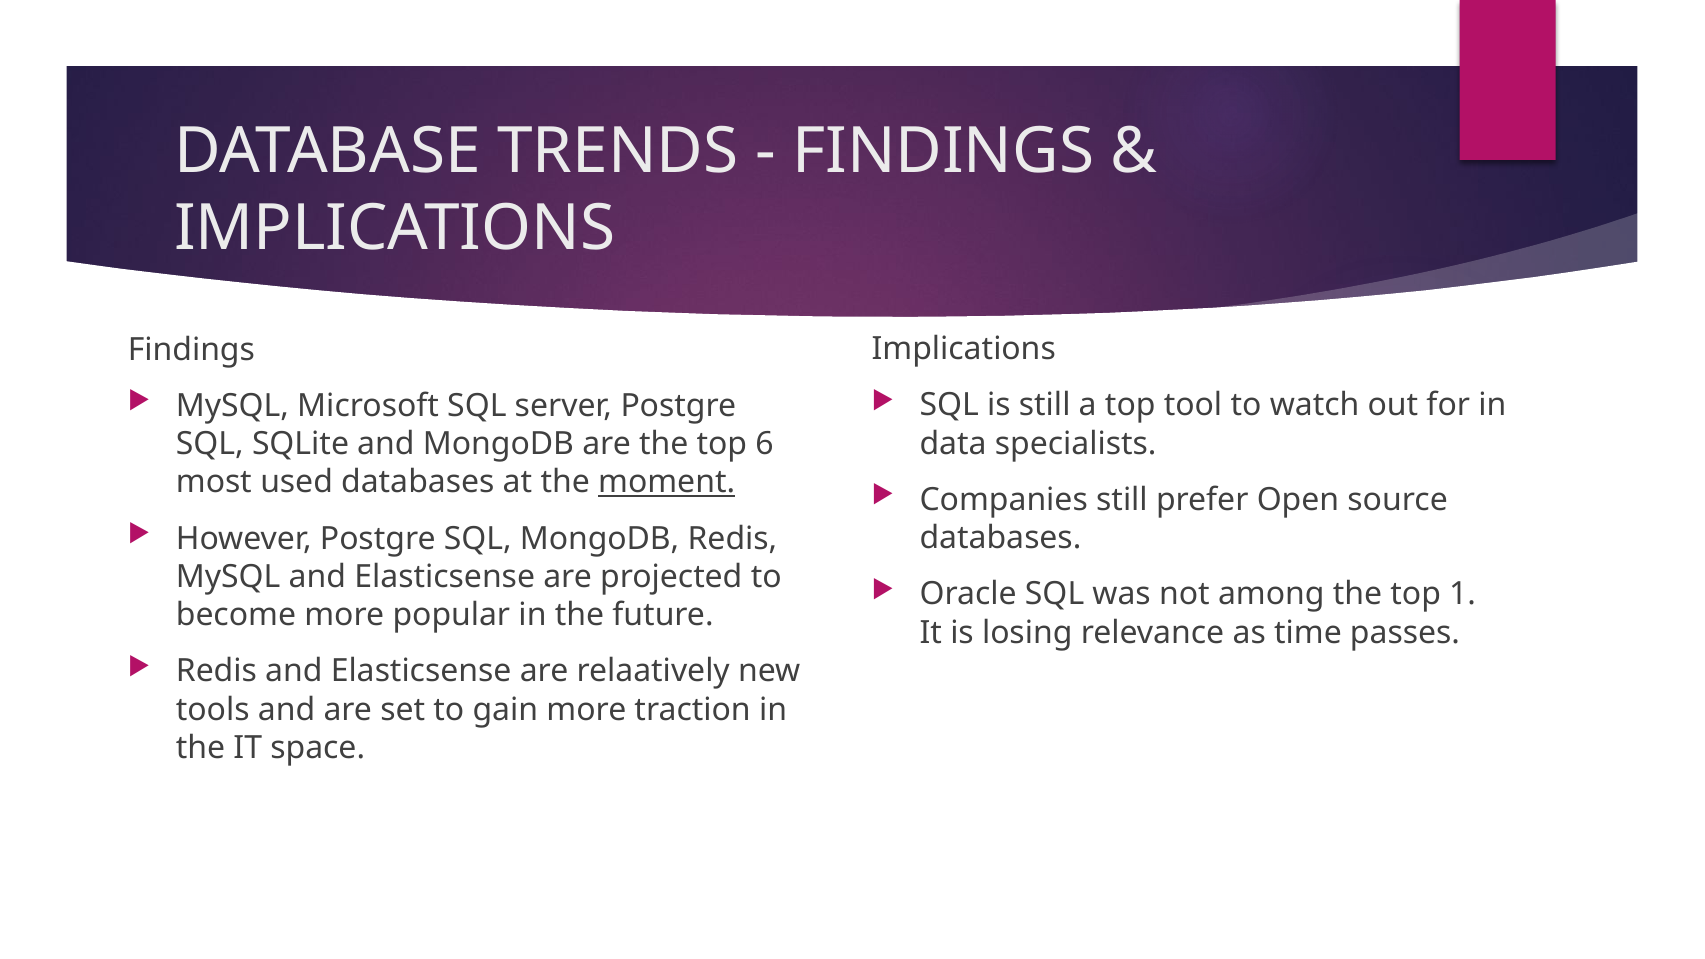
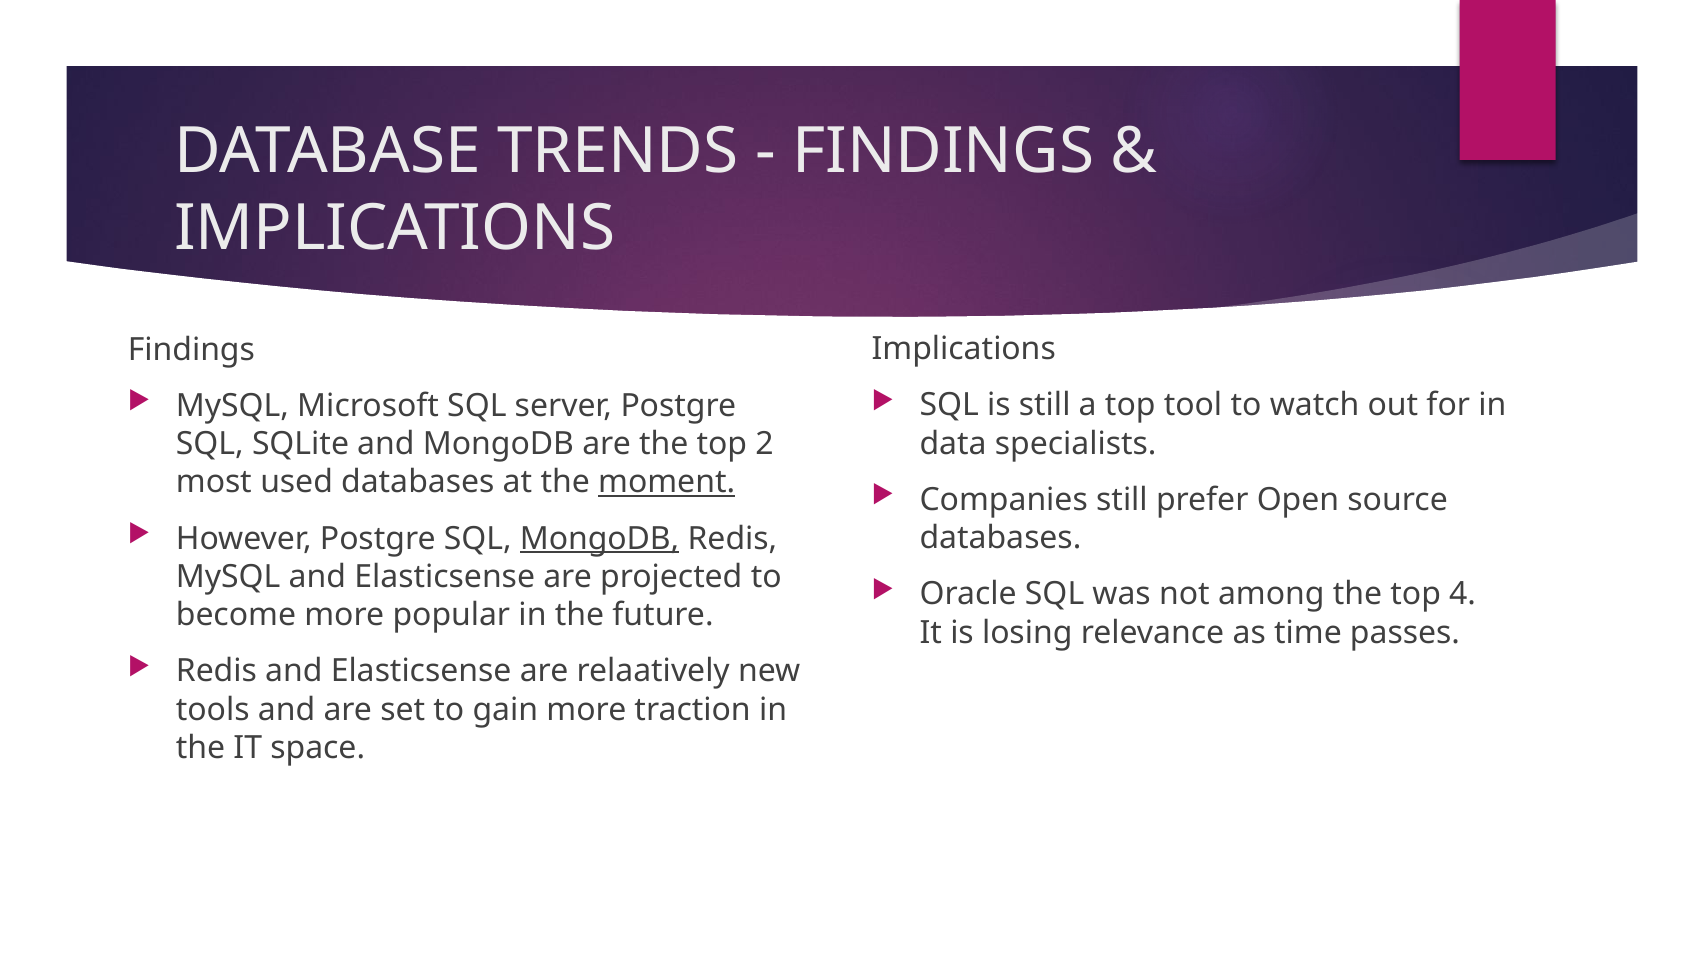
6: 6 -> 2 (764, 444)
MongoDB underline: none -> present (600, 539)
1: 1 -> 4 (1463, 594)
